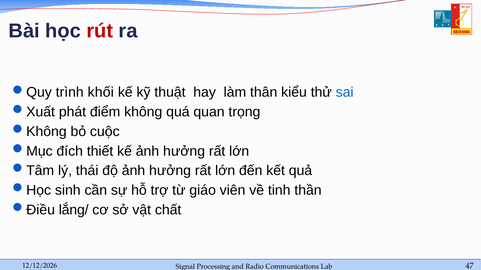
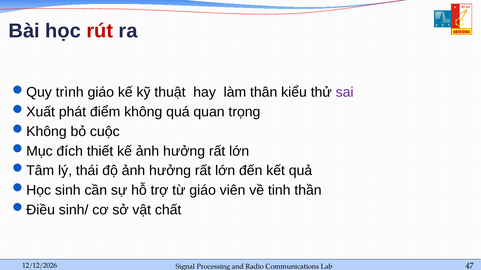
trình khối: khối -> giáo (101, 93)
sai colour: blue -> purple (345, 93)
lắng/: lắng/ -> sinh/ (74, 210)
